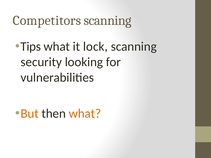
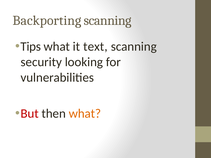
Competitors: Competitors -> Backporting (47, 20)
lock: lock -> text (95, 47)
But colour: orange -> red (30, 114)
